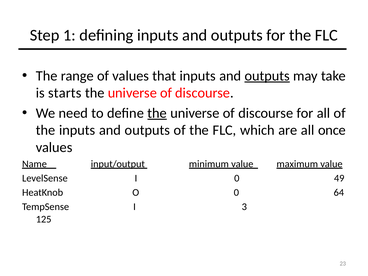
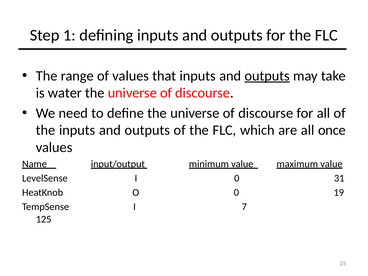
starts: starts -> water (65, 93)
the underline: present -> none (157, 113)
49: 49 -> 31 (339, 178)
64: 64 -> 19 (339, 193)
3: 3 -> 7 (244, 207)
